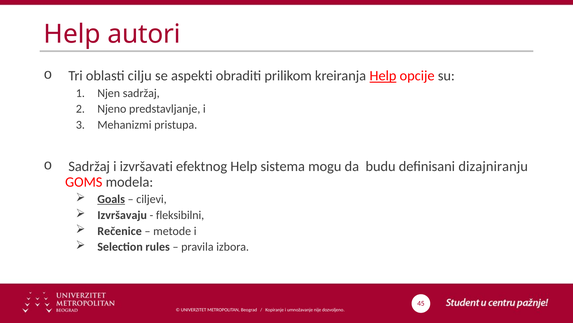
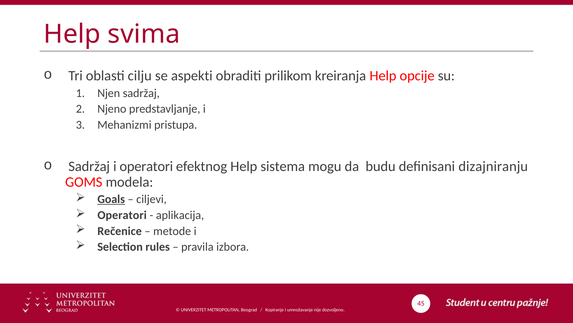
autori: autori -> svima (144, 34)
Help underline: present -> none (383, 76)
i izvršavati: izvršavati -> operatori (146, 166)
Izvršavaju: Izvršavaju -> Operatori (122, 215)
fleksibilni: fleksibilni -> aplikacija (180, 215)
